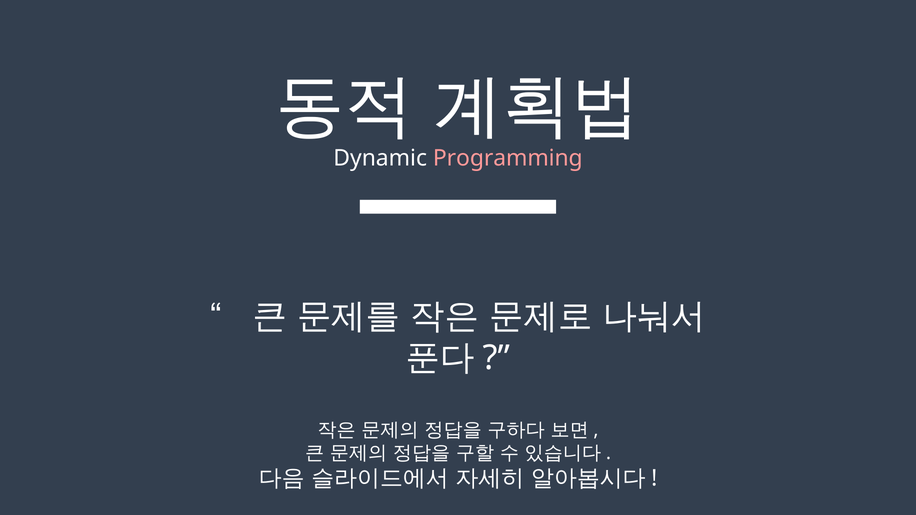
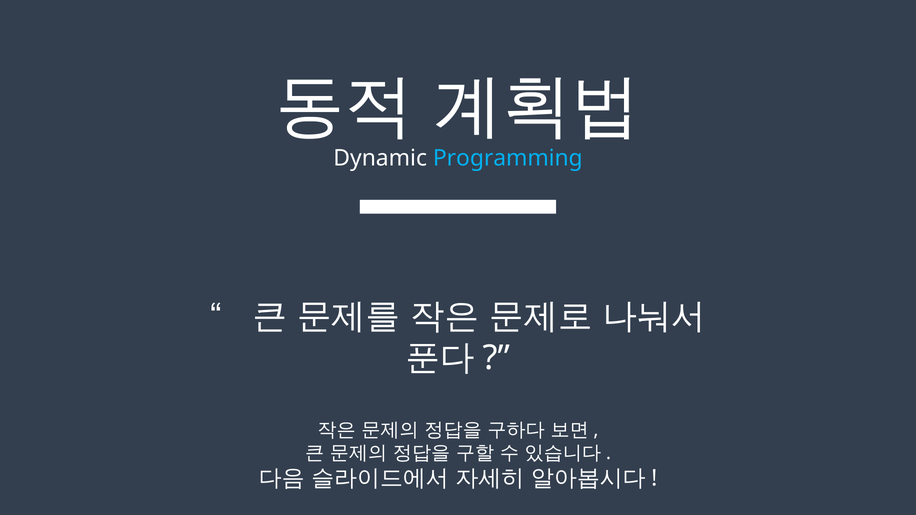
Programming colour: pink -> light blue (508, 158)
